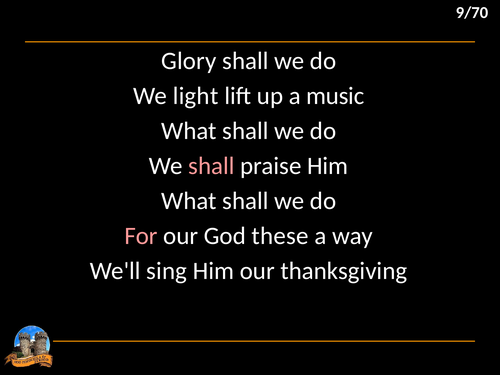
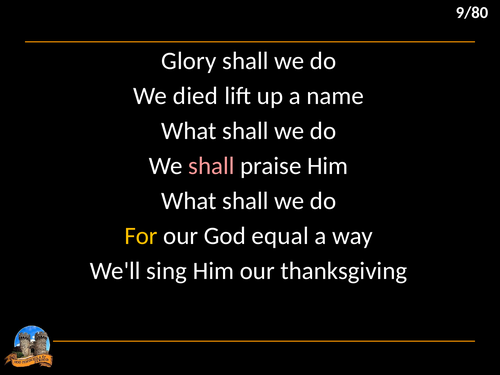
9/70: 9/70 -> 9/80 (472, 13)
light: light -> died (196, 96)
music: music -> name (335, 96)
For colour: pink -> yellow (141, 236)
these: these -> equal (280, 236)
